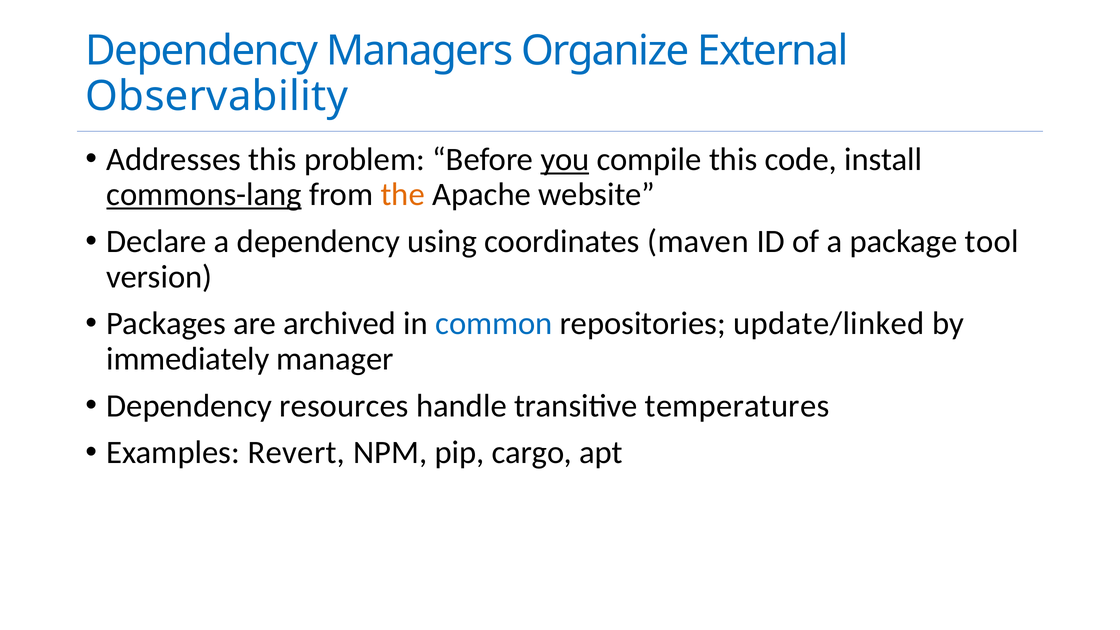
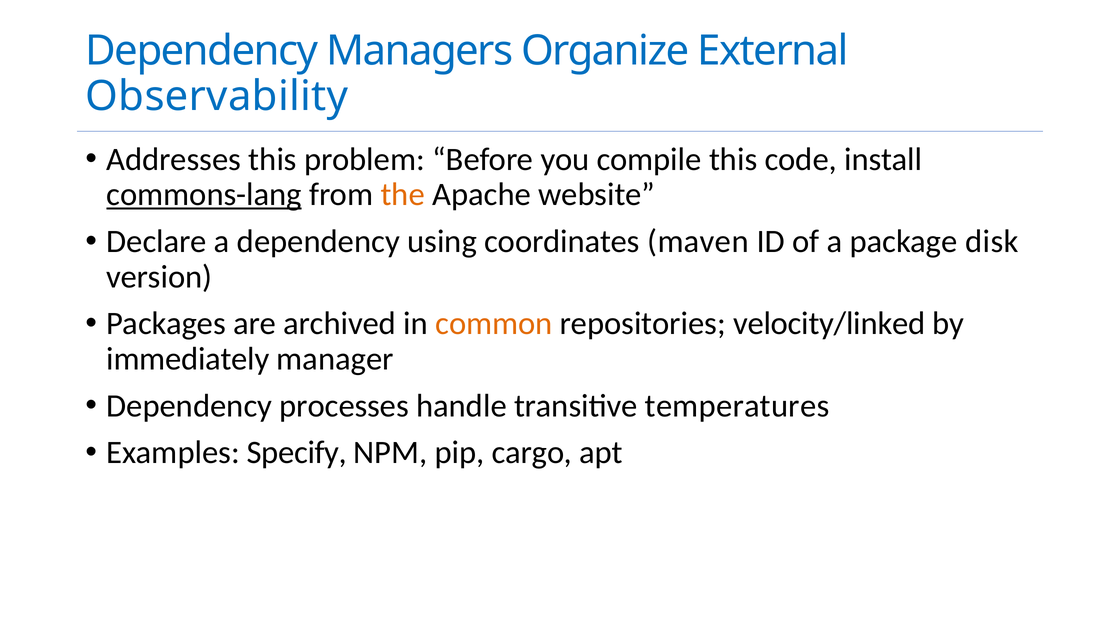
you underline: present -> none (565, 159)
tool: tool -> disk (992, 242)
common colour: blue -> orange (494, 324)
update/linked: update/linked -> velocity/linked (829, 324)
resources: resources -> processes (344, 406)
Revert: Revert -> Specify (297, 453)
